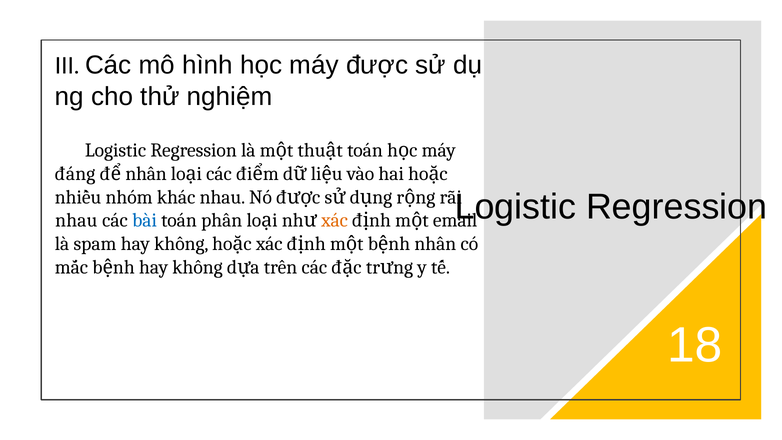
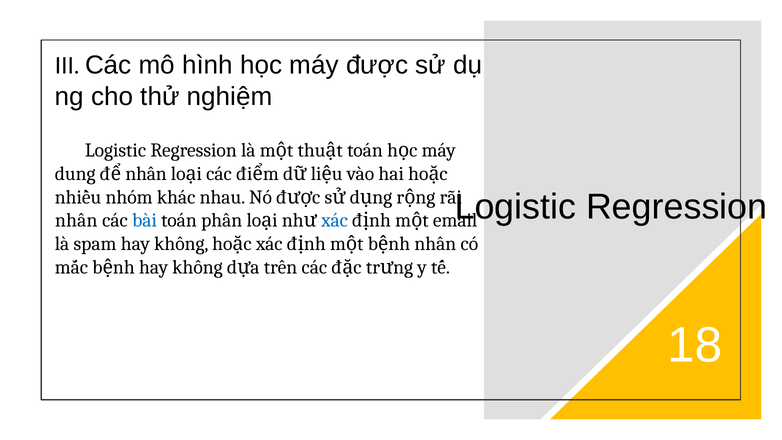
đáng: đáng -> dung (75, 174)
nhau: nhau -> nhân (76, 220)
xác colour: orange -> blue (335, 220)
